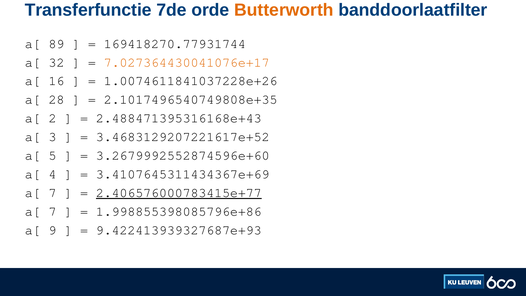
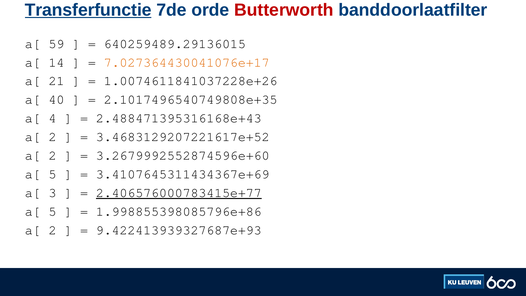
Transferfunctie underline: none -> present (88, 10)
Butterworth colour: orange -> red (284, 10)
89: 89 -> 59 (56, 44)
169418270.77931744: 169418270.77931744 -> 640259489.29136015 (175, 44)
32: 32 -> 14 (56, 62)
16: 16 -> 21 (56, 81)
28: 28 -> 40 (56, 100)
2: 2 -> 4 (52, 118)
3: 3 -> 2 (52, 137)
5: 5 -> 2 (52, 155)
4: 4 -> 5 (52, 174)
7: 7 -> 3 (52, 193)
7: 7 -> 5 (52, 211)
9: 9 -> 2 (52, 230)
